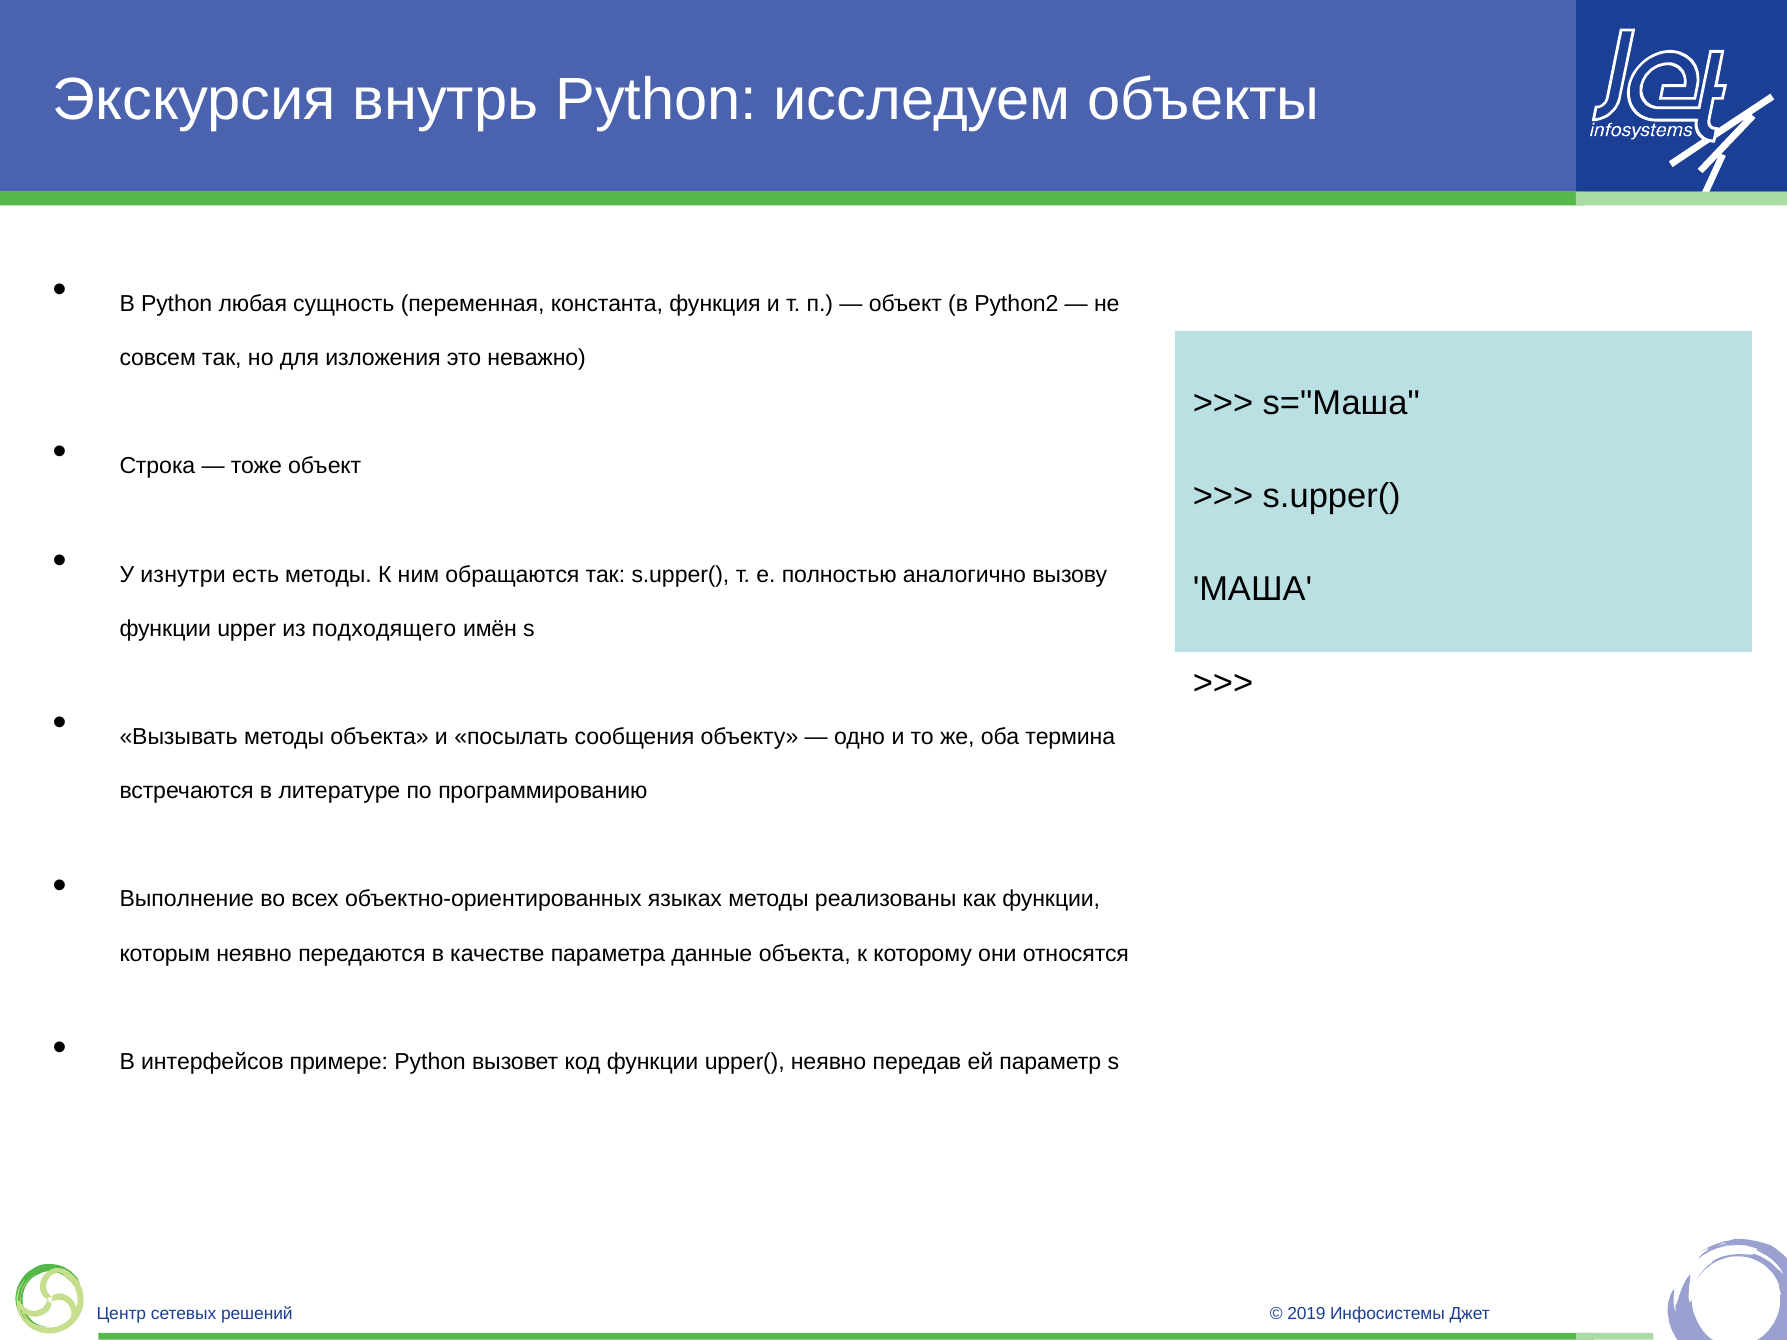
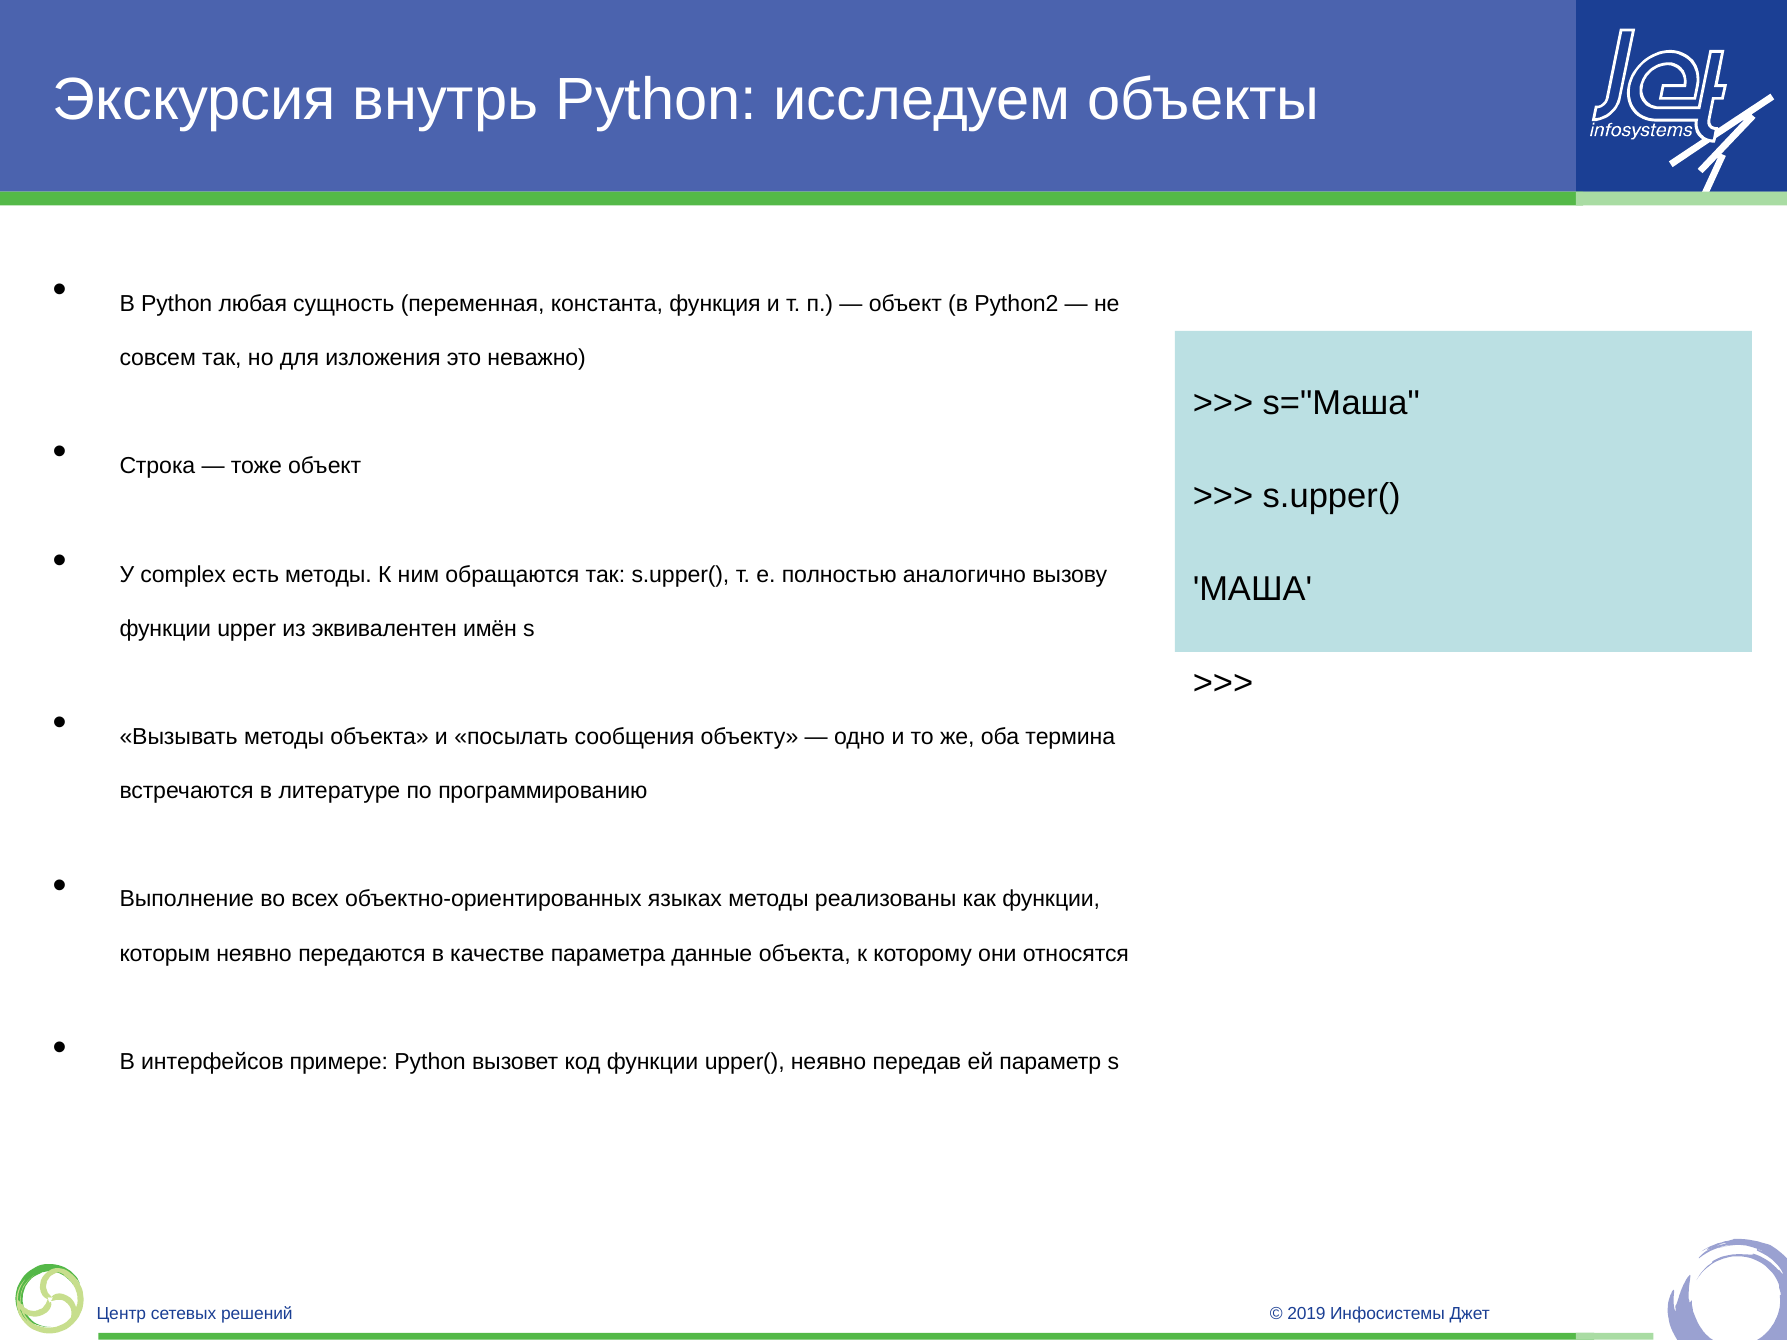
изнутри: изнутри -> complex (183, 574)
подходящего: подходящего -> эквивалентен (384, 629)
